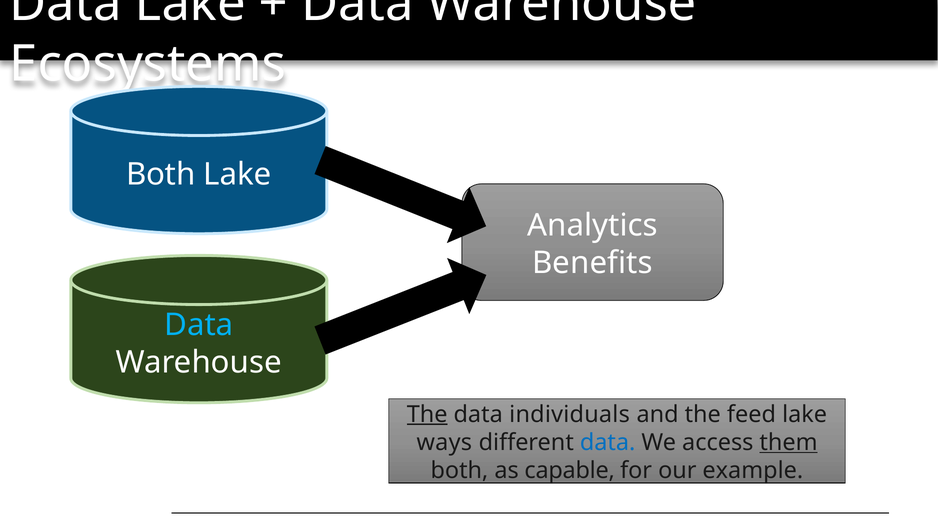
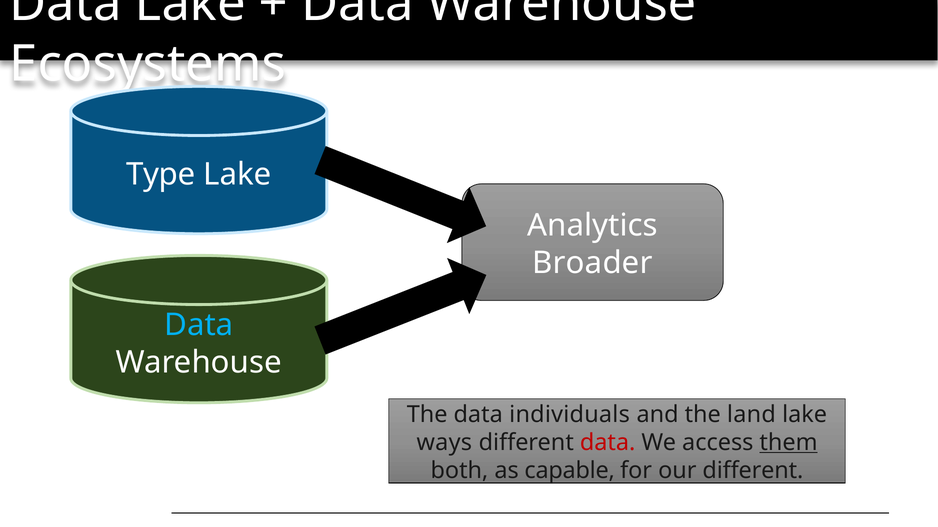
Both: Both -> Type (161, 175)
Benefits: Benefits -> Broader (592, 263)
The underline: present -> none (427, 415)
feed: feed -> land (751, 415)
data colour: blue -> red (608, 443)
our example: example -> different (753, 471)
